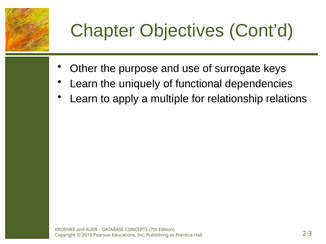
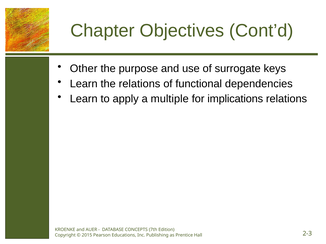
the uniquely: uniquely -> relations (139, 84)
relationship: relationship -> implications (235, 99)
